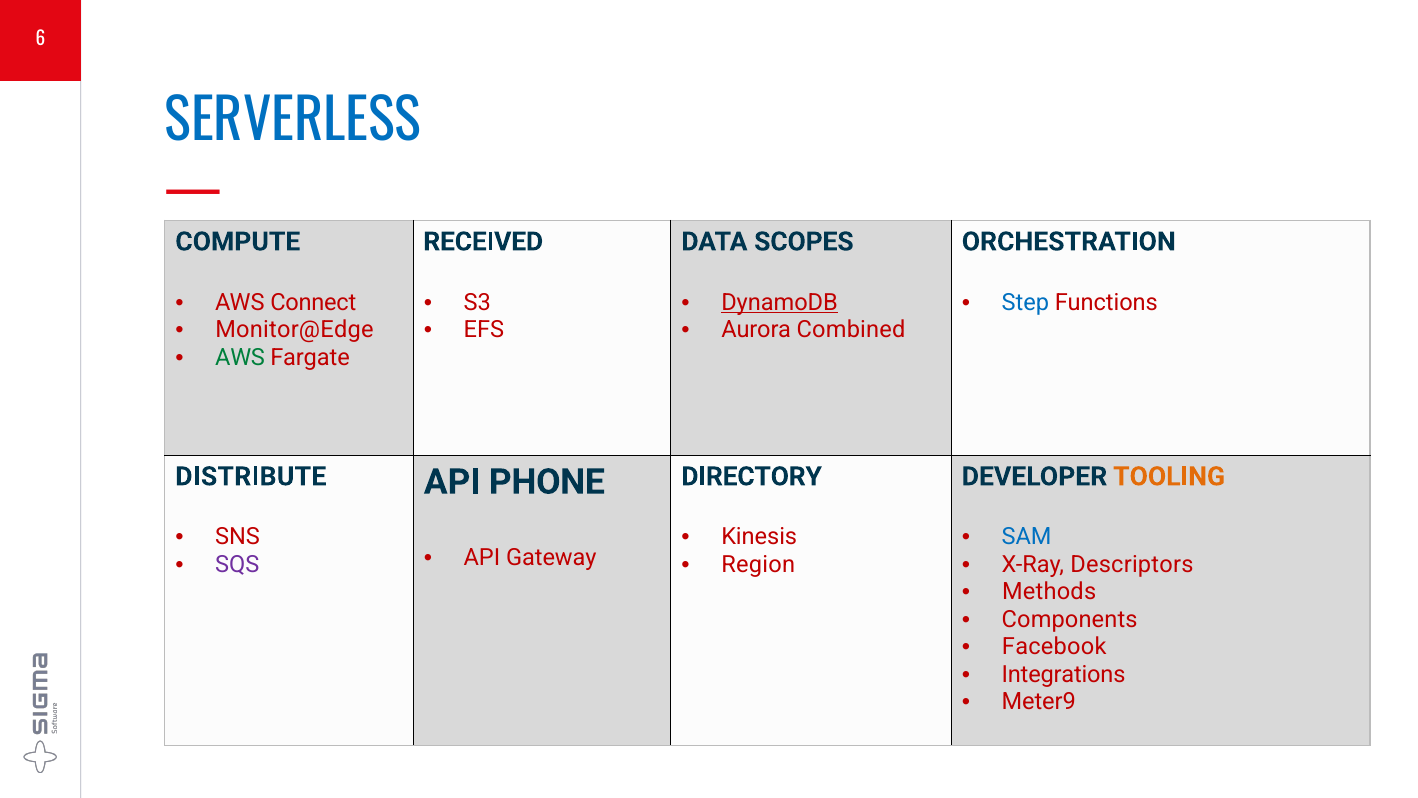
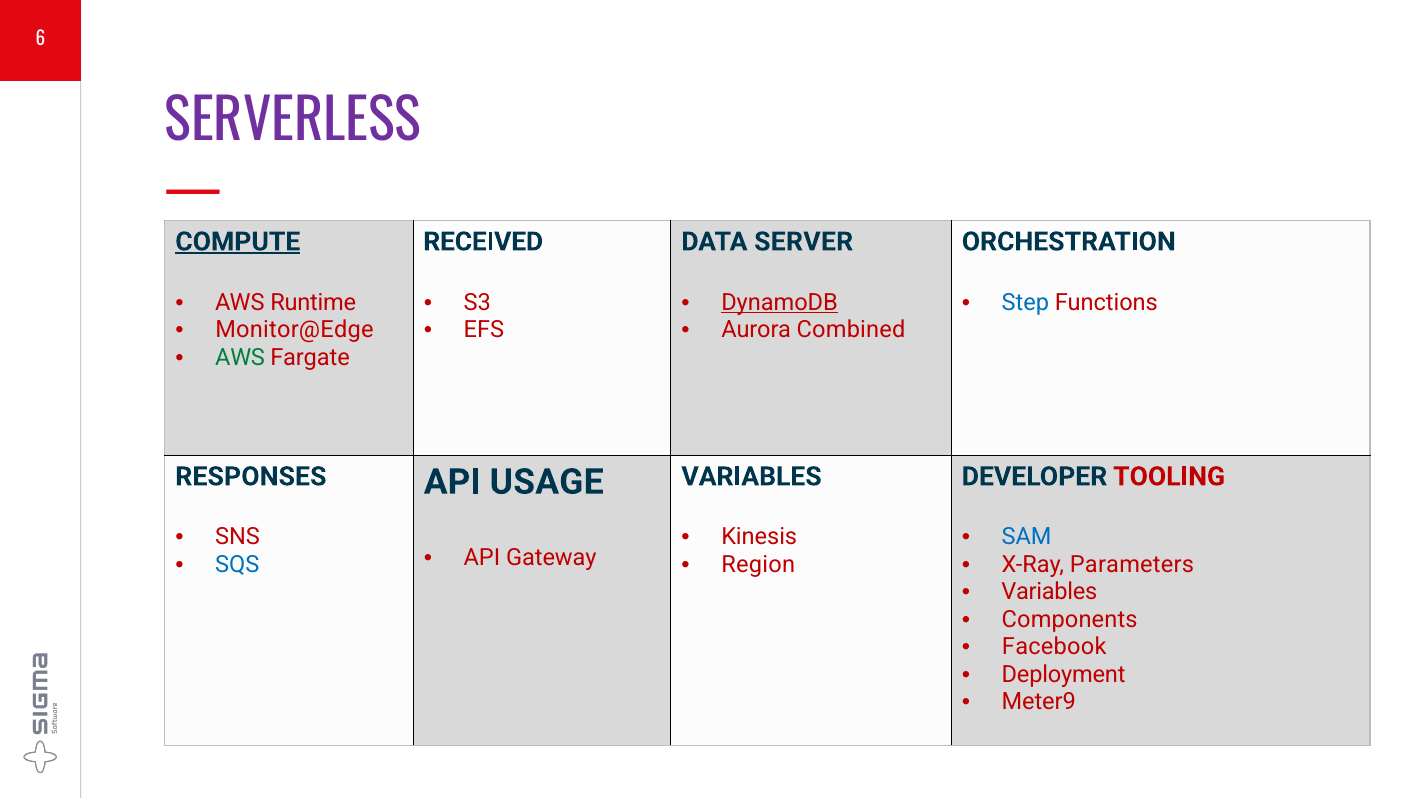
SERVERLESS colour: blue -> purple (293, 122)
COMPUTE underline: none -> present (238, 242)
SCOPES: SCOPES -> SERVER (804, 242)
Connect: Connect -> Runtime (313, 302)
DISTRIBUTE: DISTRIBUTE -> RESPONSES (251, 476)
DIRECTORY: DIRECTORY -> VARIABLES (752, 476)
TOOLING colour: orange -> red (1169, 476)
PHONE: PHONE -> USAGE (547, 482)
SQS colour: purple -> blue (237, 564)
Descriptors: Descriptors -> Parameters (1132, 564)
Methods: Methods -> Variables (1049, 592)
Integrations: Integrations -> Deployment (1064, 674)
